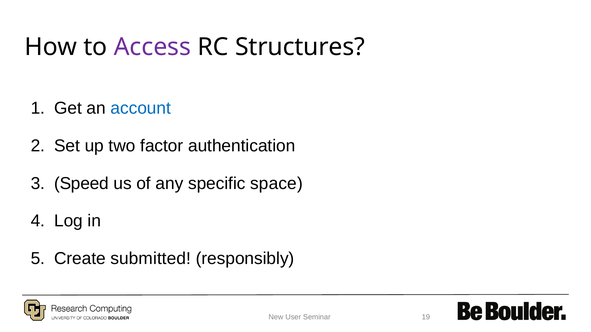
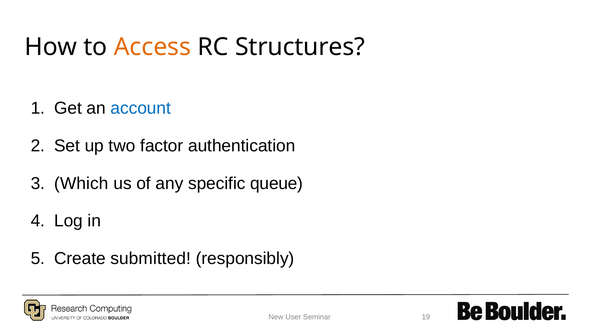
Access colour: purple -> orange (152, 47)
Speed: Speed -> Which (81, 184)
space: space -> queue (277, 184)
